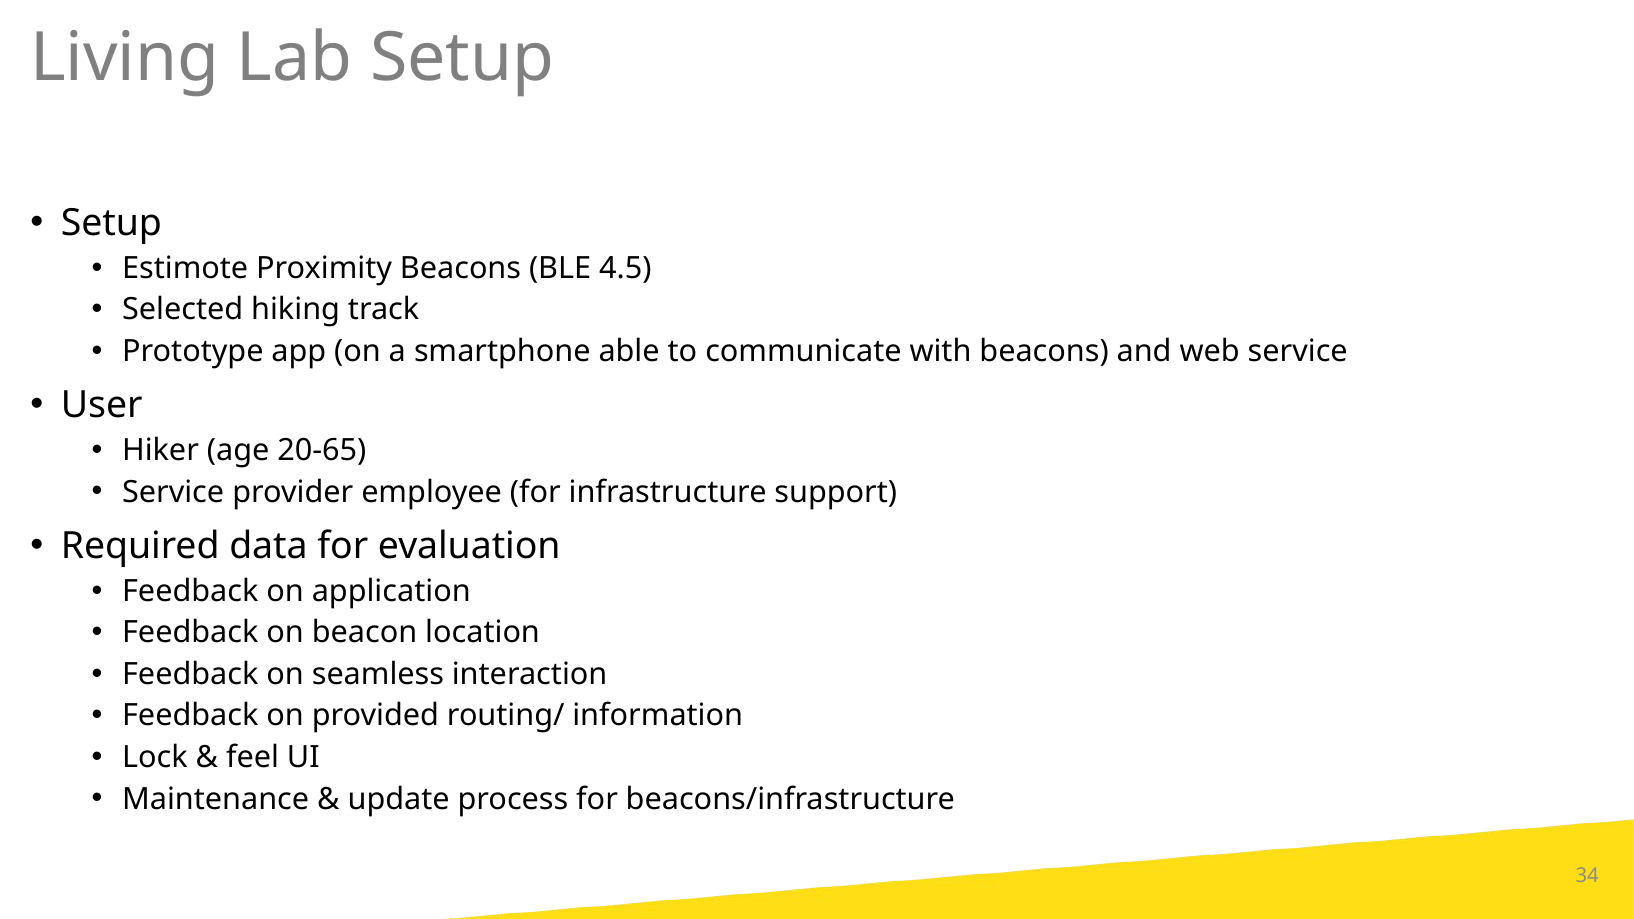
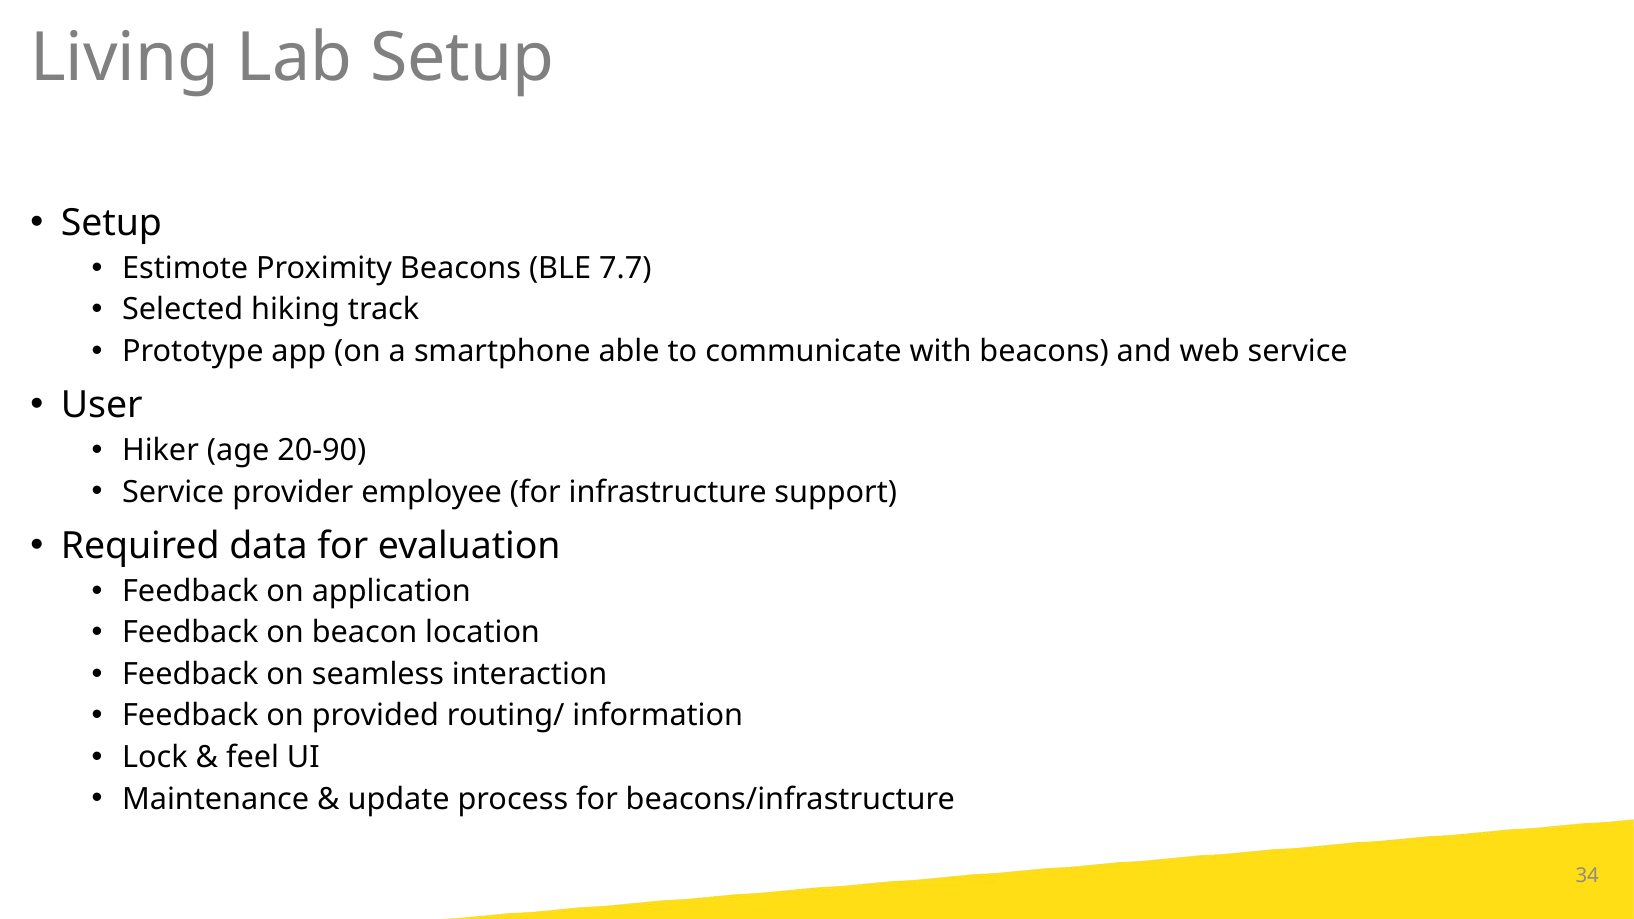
4.5: 4.5 -> 7.7 (625, 268)
20-65: 20-65 -> 20-90 (322, 450)
